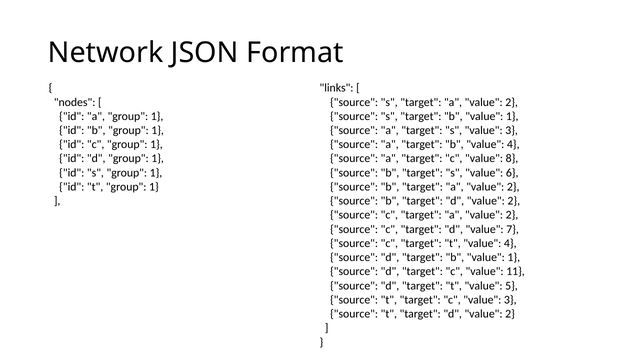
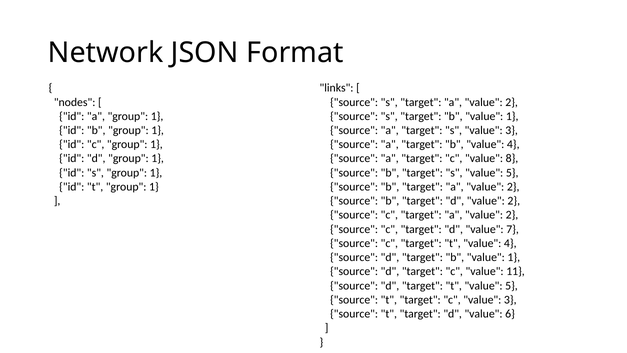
s value 6: 6 -> 5 (512, 173)
2: 2 -> 6 (510, 314)
